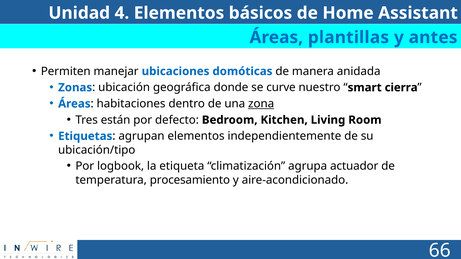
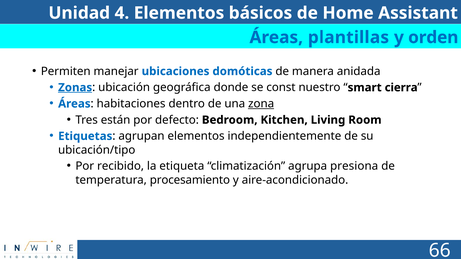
antes: antes -> orden (433, 37)
Zonas underline: none -> present (75, 88)
curve: curve -> const (281, 88)
logbook: logbook -> recibido (121, 166)
actuador: actuador -> presiona (354, 166)
